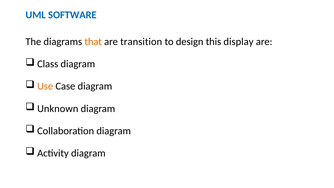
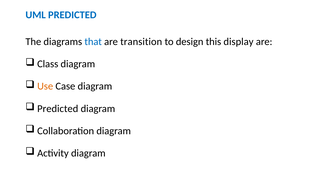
UML SOFTWARE: SOFTWARE -> PREDICTED (72, 15)
that colour: orange -> blue (93, 42)
Unknown: Unknown -> Predicted (58, 109)
